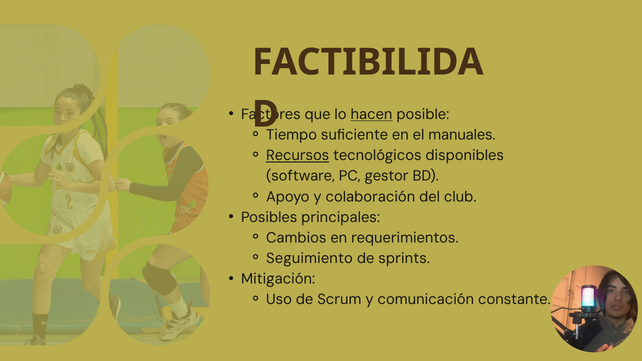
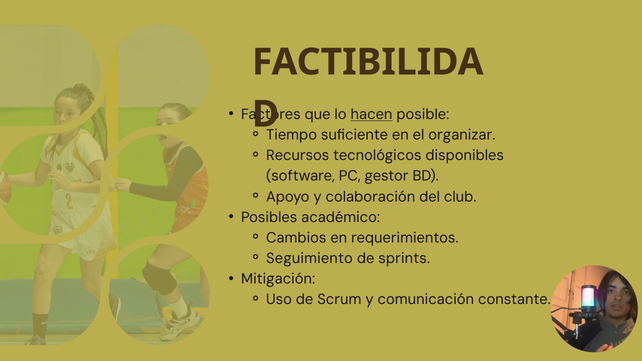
manuales: manuales -> organizar (462, 135)
Recursos underline: present -> none (298, 156)
principales: principales -> académico (341, 217)
